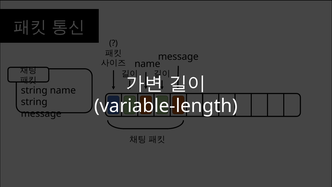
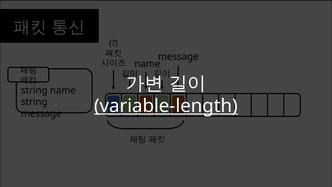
variable-length underline: none -> present (166, 106)
